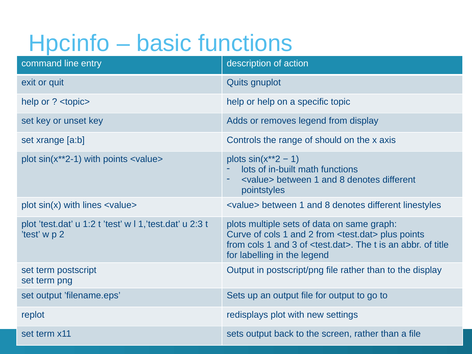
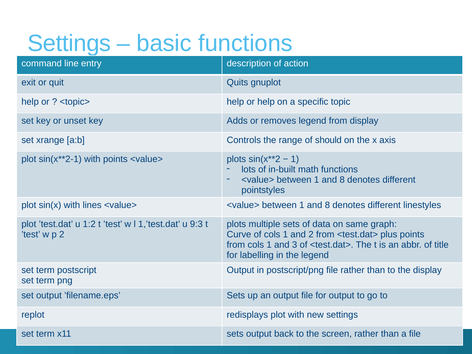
Hpcinfo: Hpcinfo -> Settings (69, 43)
2:3: 2:3 -> 9:3 (196, 224)
